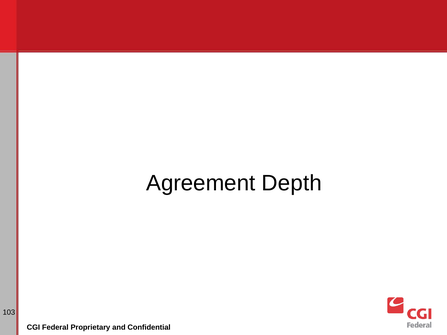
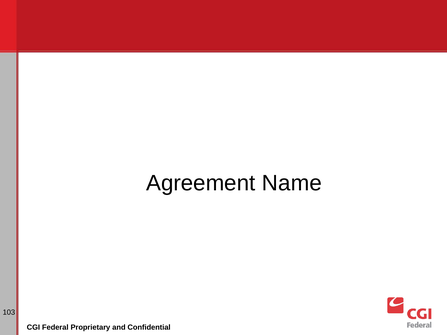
Depth: Depth -> Name (292, 183)
